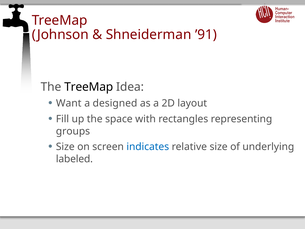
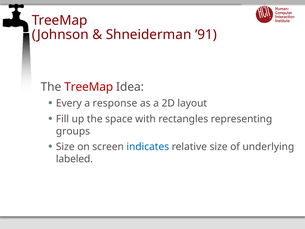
TreeMap colour: black -> red (89, 87)
Want: Want -> Every (69, 103)
designed: designed -> response (115, 103)
